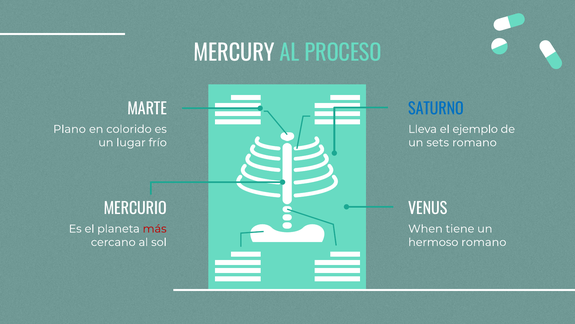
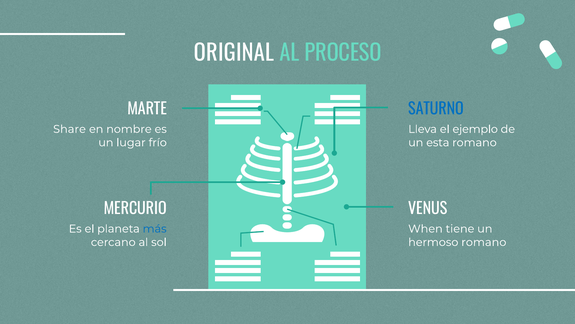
MERCURY: MERCURY -> ORIGINAL (234, 54)
Plano: Plano -> Share (69, 129)
colorido: colorido -> nombre (129, 129)
sets: sets -> esta (438, 142)
más colour: red -> blue (155, 228)
